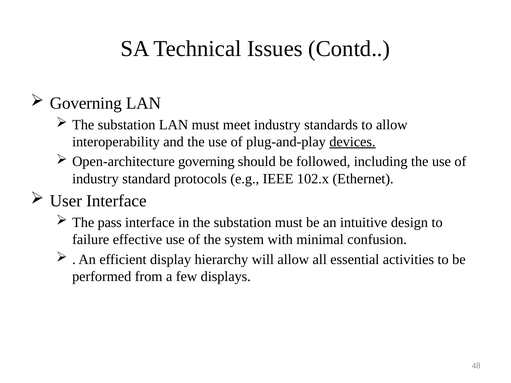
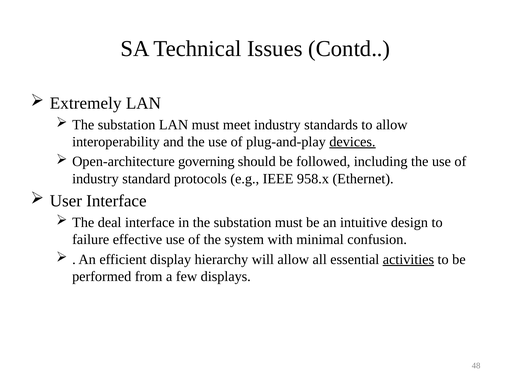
Governing: Governing -> Extremely (86, 103)
102.x: 102.x -> 958.x (313, 179)
pass: pass -> deal (110, 223)
activities underline: none -> present (408, 260)
